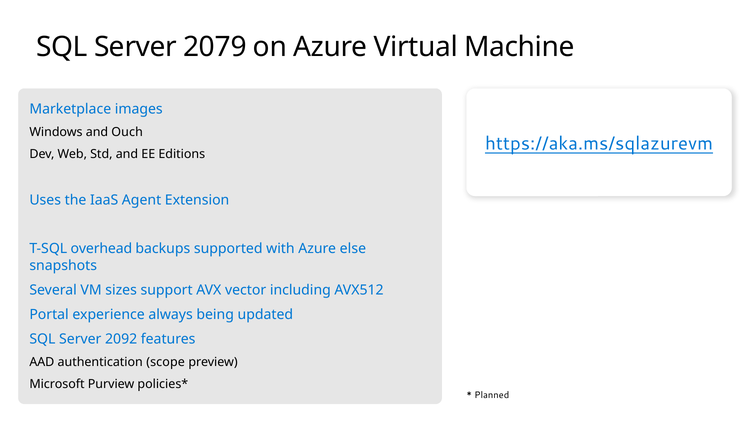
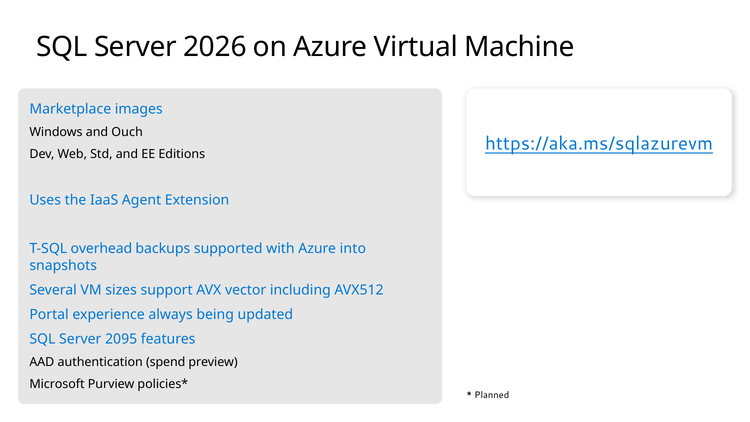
2079: 2079 -> 2026 (215, 47)
else: else -> into (353, 249)
2092: 2092 -> 2095 (121, 339)
scope: scope -> spend (166, 362)
